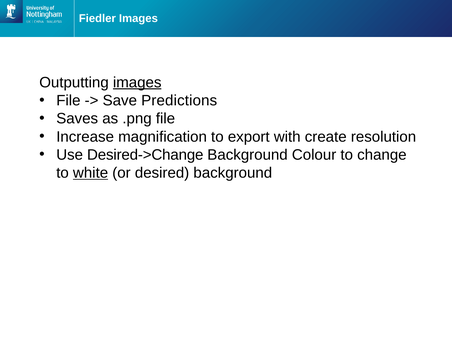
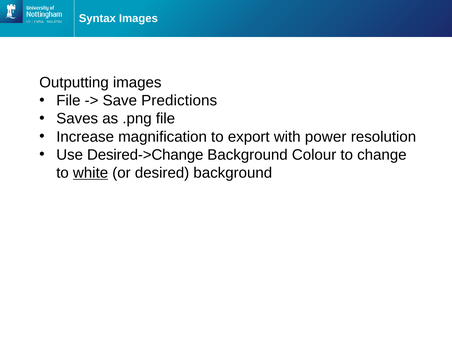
Fiedler: Fiedler -> Syntax (97, 18)
images underline: present -> none (137, 82)
create: create -> power (326, 137)
